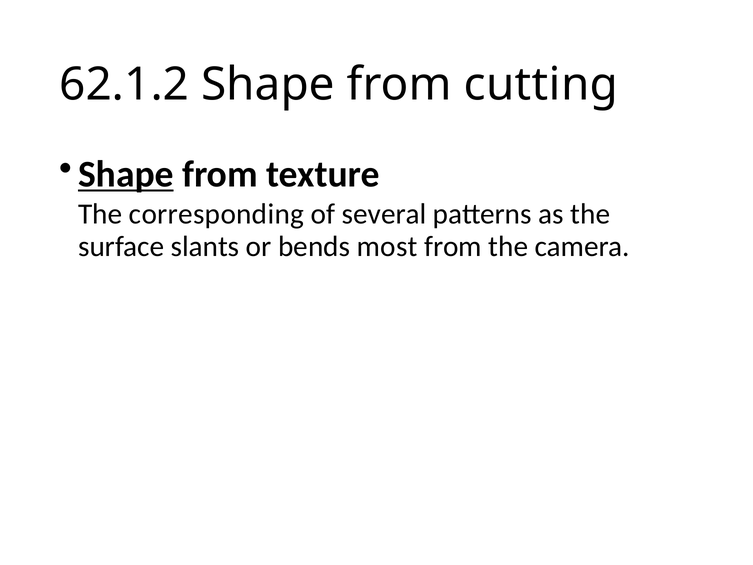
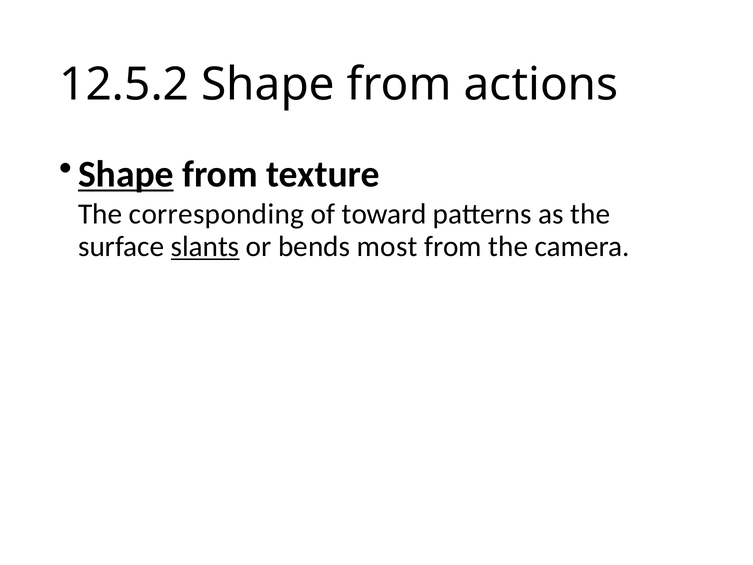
62.1.2: 62.1.2 -> 12.5.2 (124, 84)
cutting: cutting -> actions (541, 84)
several: several -> toward (384, 214)
slants underline: none -> present (205, 247)
